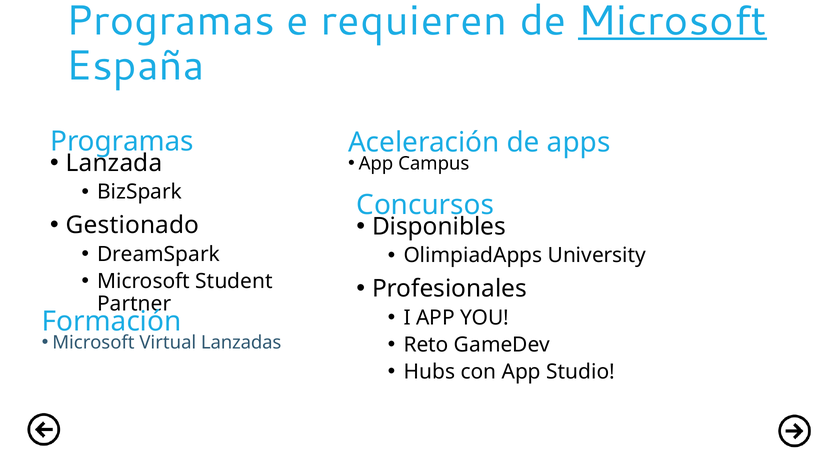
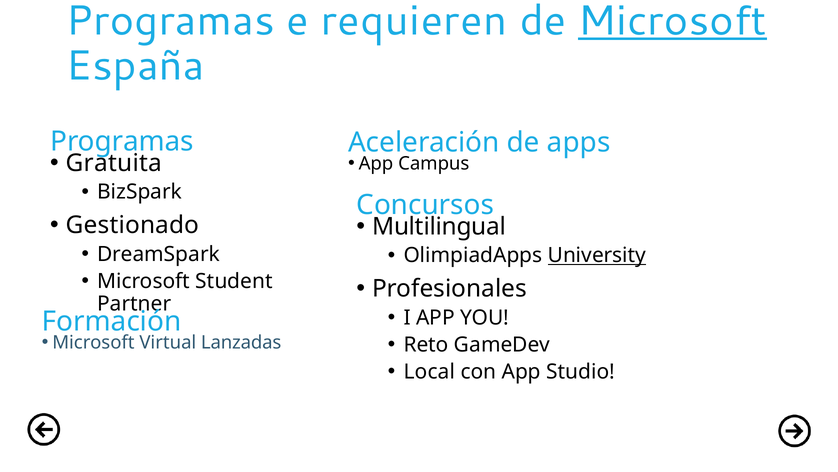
Lanzada: Lanzada -> Gratuita (114, 163)
Disponibles: Disponibles -> Multilingual (439, 226)
University underline: none -> present (597, 255)
Hubs: Hubs -> Local (429, 371)
